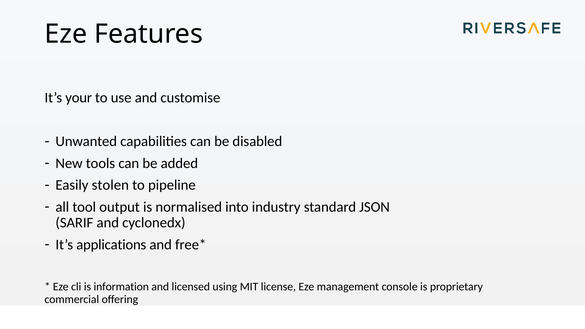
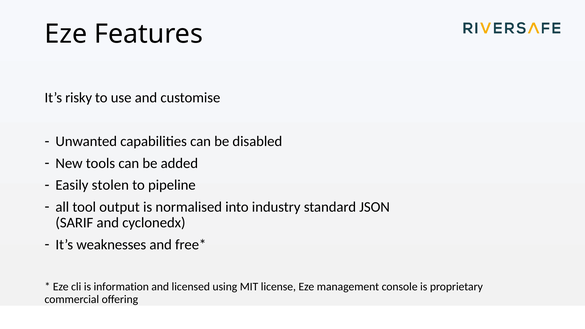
your: your -> risky (79, 98)
applications: applications -> weaknesses (111, 245)
